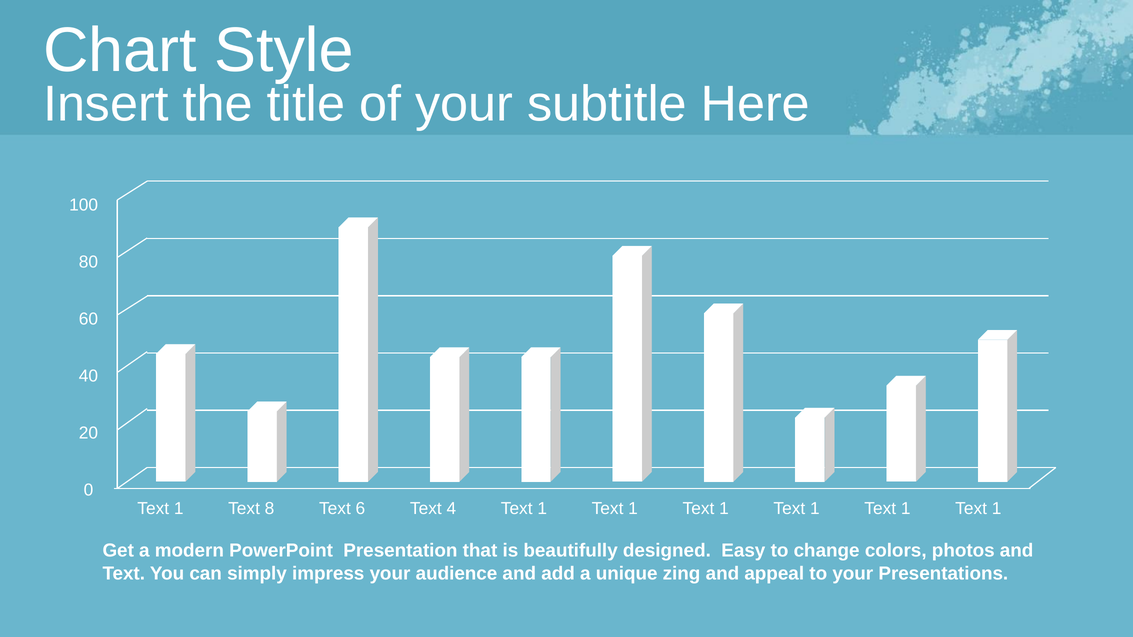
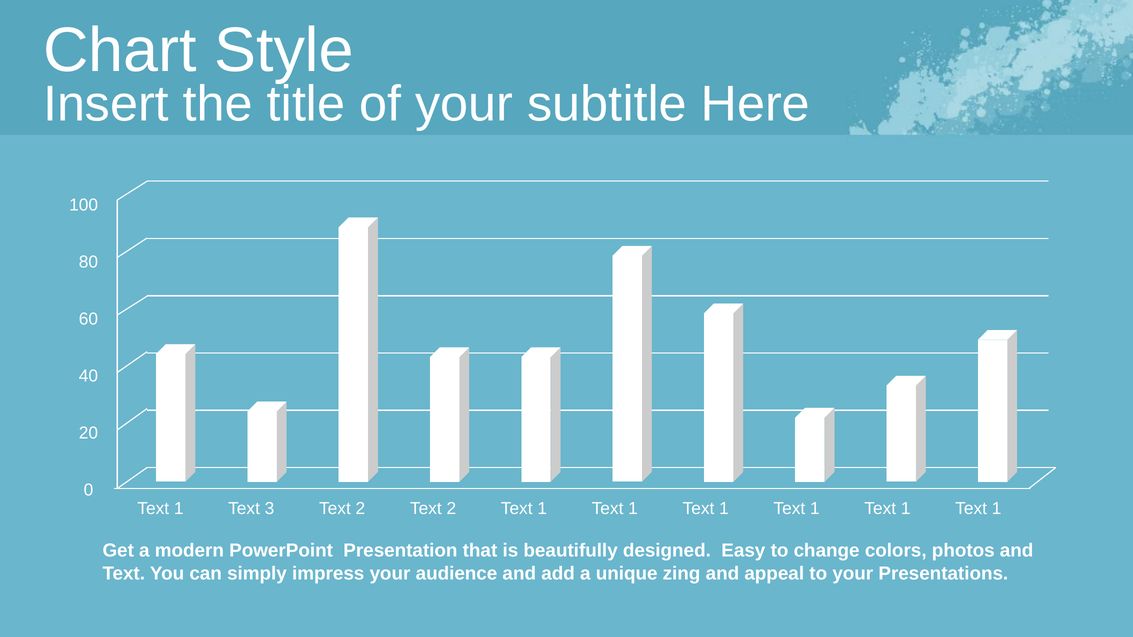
8: 8 -> 3 (270, 509)
6: 6 -> 2 (360, 509)
4: 4 -> 2 (451, 509)
